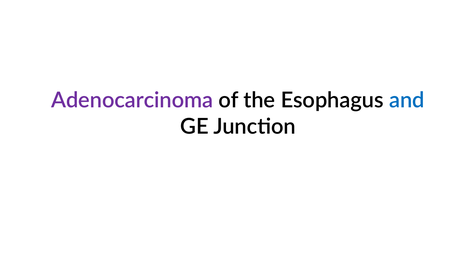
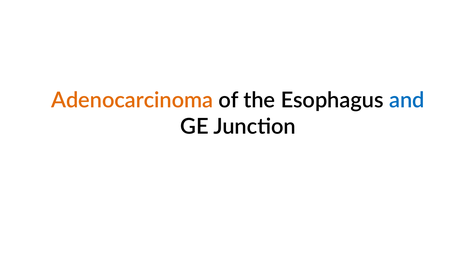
Adenocarcinoma colour: purple -> orange (132, 100)
